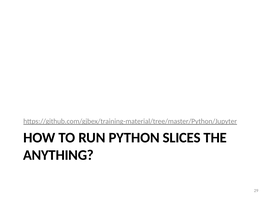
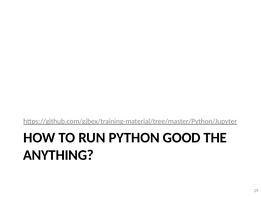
SLICES: SLICES -> GOOD (182, 137)
